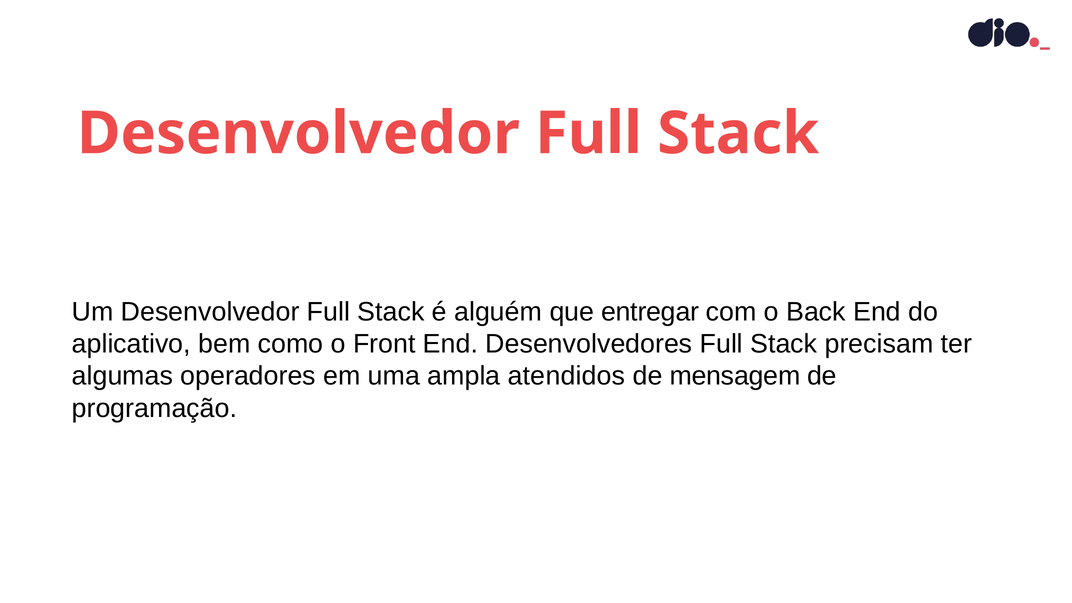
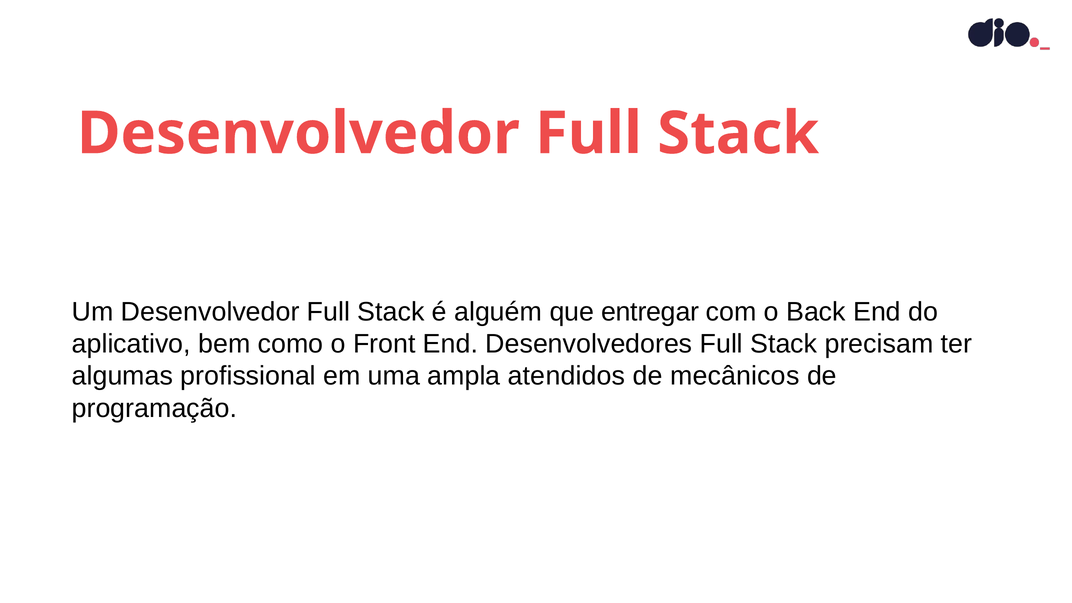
operadores: operadores -> profissional (248, 376)
mensagem: mensagem -> mecânicos (735, 376)
